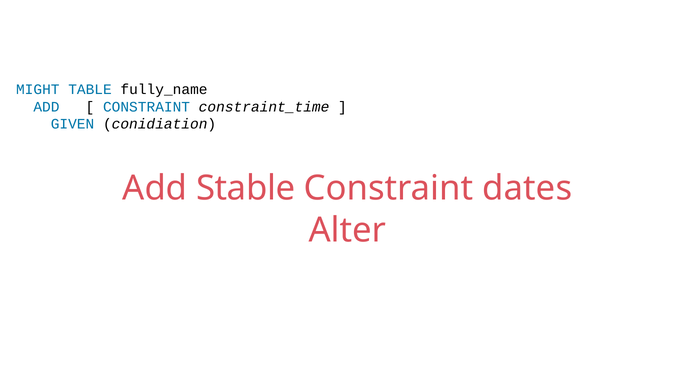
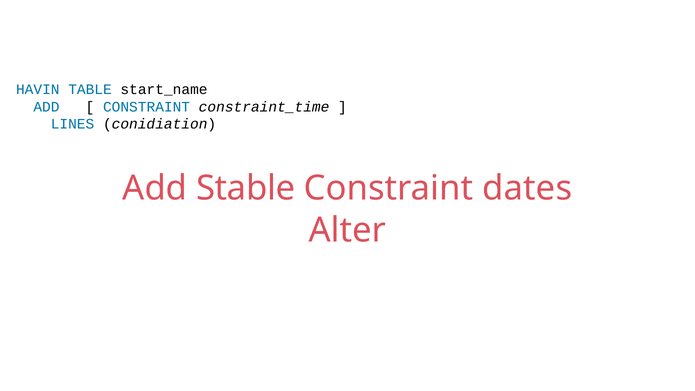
MIGHT: MIGHT -> HAVIN (38, 89)
fully_name: fully_name -> start_name (164, 89)
GIVEN: GIVEN -> LINES (73, 124)
